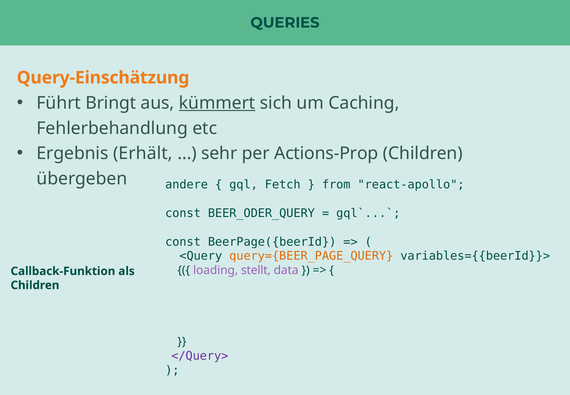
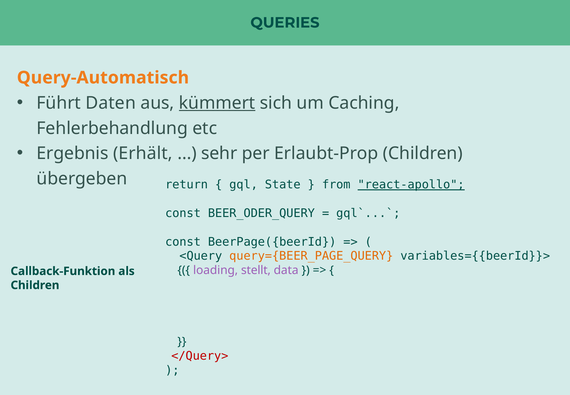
Query-Einschätzung: Query-Einschätzung -> Query-Automatisch (103, 78)
Bringt: Bringt -> Daten (111, 103)
Actions-Prop: Actions-Prop -> Erlaubt-Prop (326, 153)
andere: andere -> return (187, 185)
Fetch: Fetch -> State (283, 185)
react-apollo underline: none -> present (411, 185)
</Query> colour: purple -> red (200, 356)
